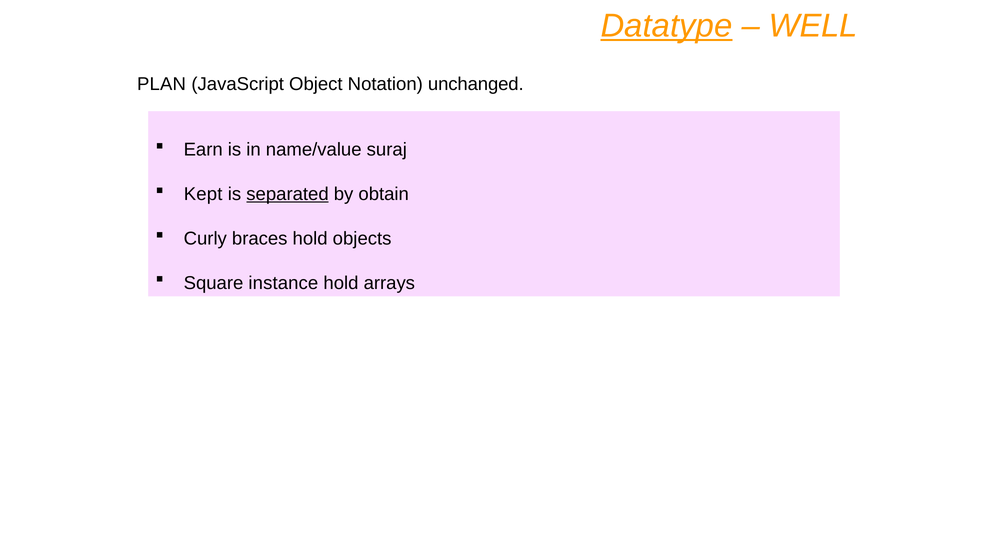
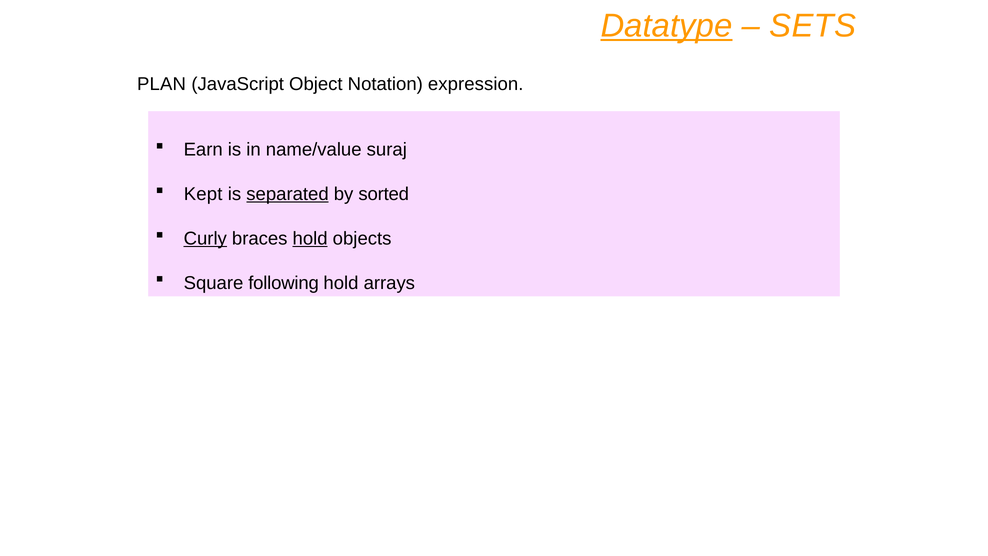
WELL: WELL -> SETS (813, 26)
unchanged: unchanged -> expression (476, 84)
obtain: obtain -> sorted (384, 194)
Curly underline: none -> present (205, 238)
hold underline: none -> present (310, 238)
instance: instance -> following (284, 283)
